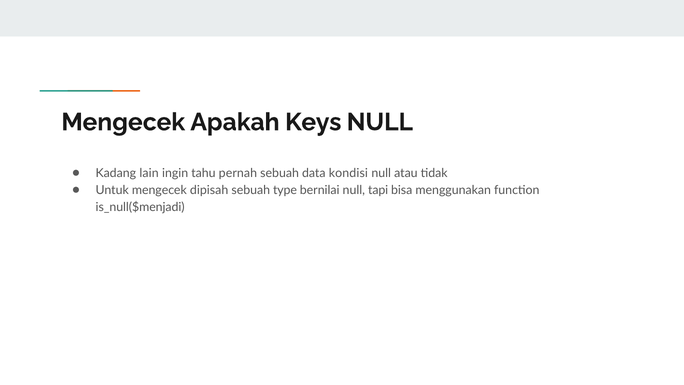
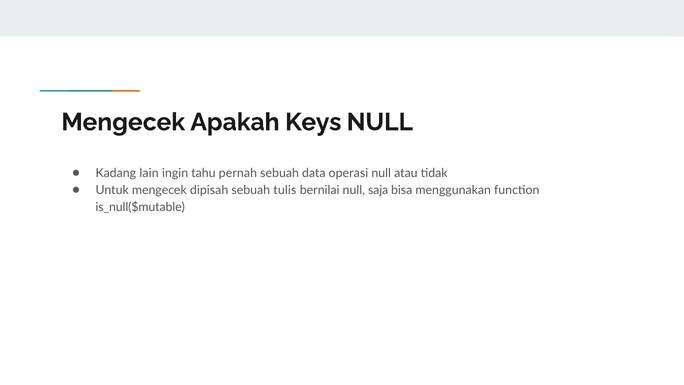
kondisi: kondisi -> operasi (348, 173)
type: type -> tulis (285, 190)
tapi: tapi -> saja (378, 190)
is_null($menjadi: is_null($menjadi -> is_null($mutable (140, 207)
